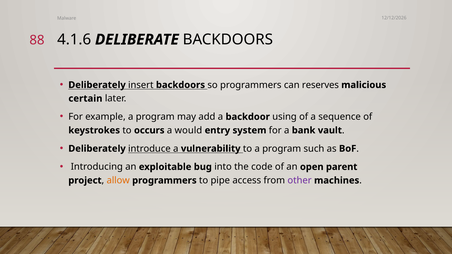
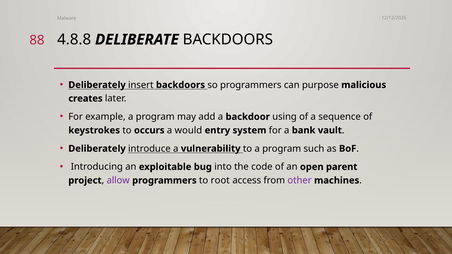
4.1.6: 4.1.6 -> 4.8.8 (74, 40)
reserves: reserves -> purpose (320, 85)
certain: certain -> creates (85, 99)
allow colour: orange -> purple (118, 181)
pipe: pipe -> root (220, 181)
